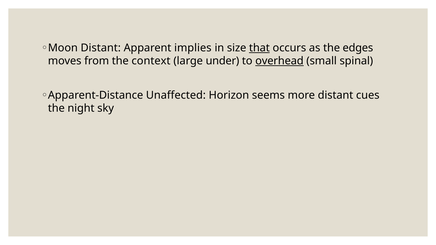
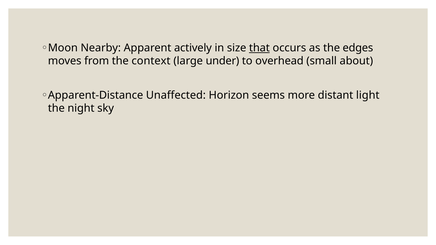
Moon Distant: Distant -> Nearby (101, 48)
implies: implies -> actively (193, 48)
overhead underline: present -> none (279, 61)
spinal: spinal -> about (356, 61)
cues: cues -> light (368, 95)
